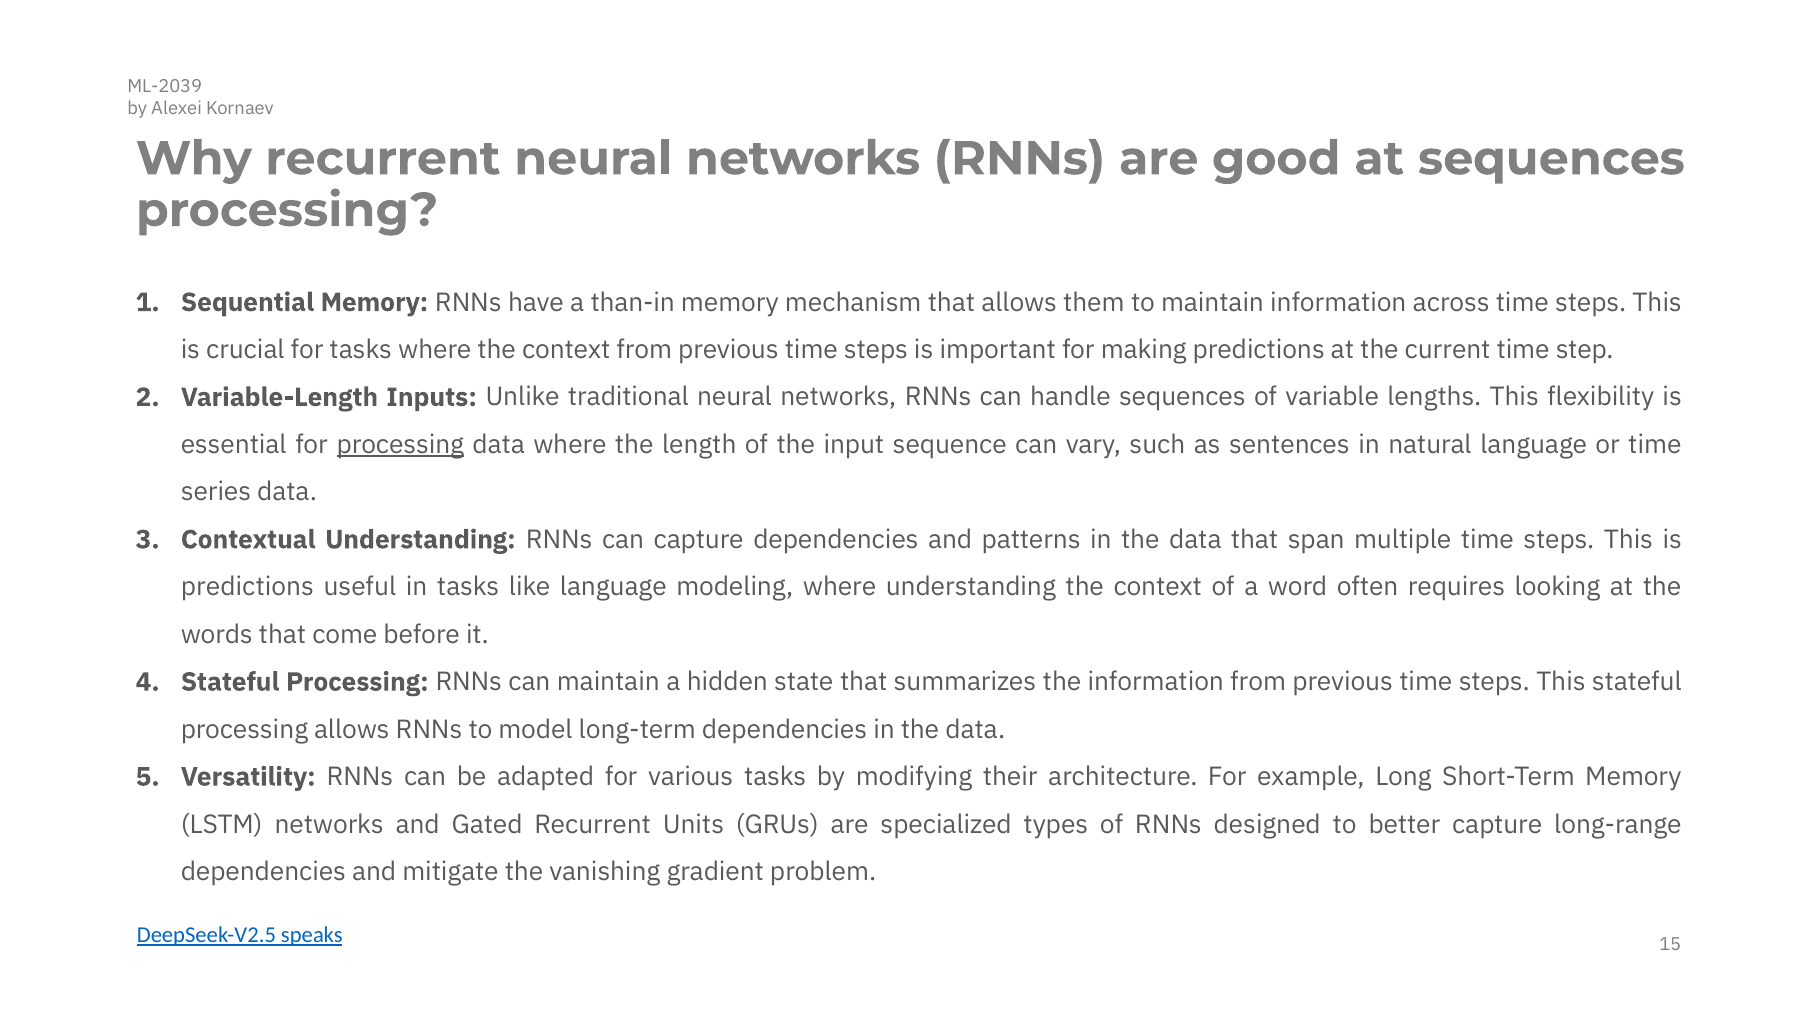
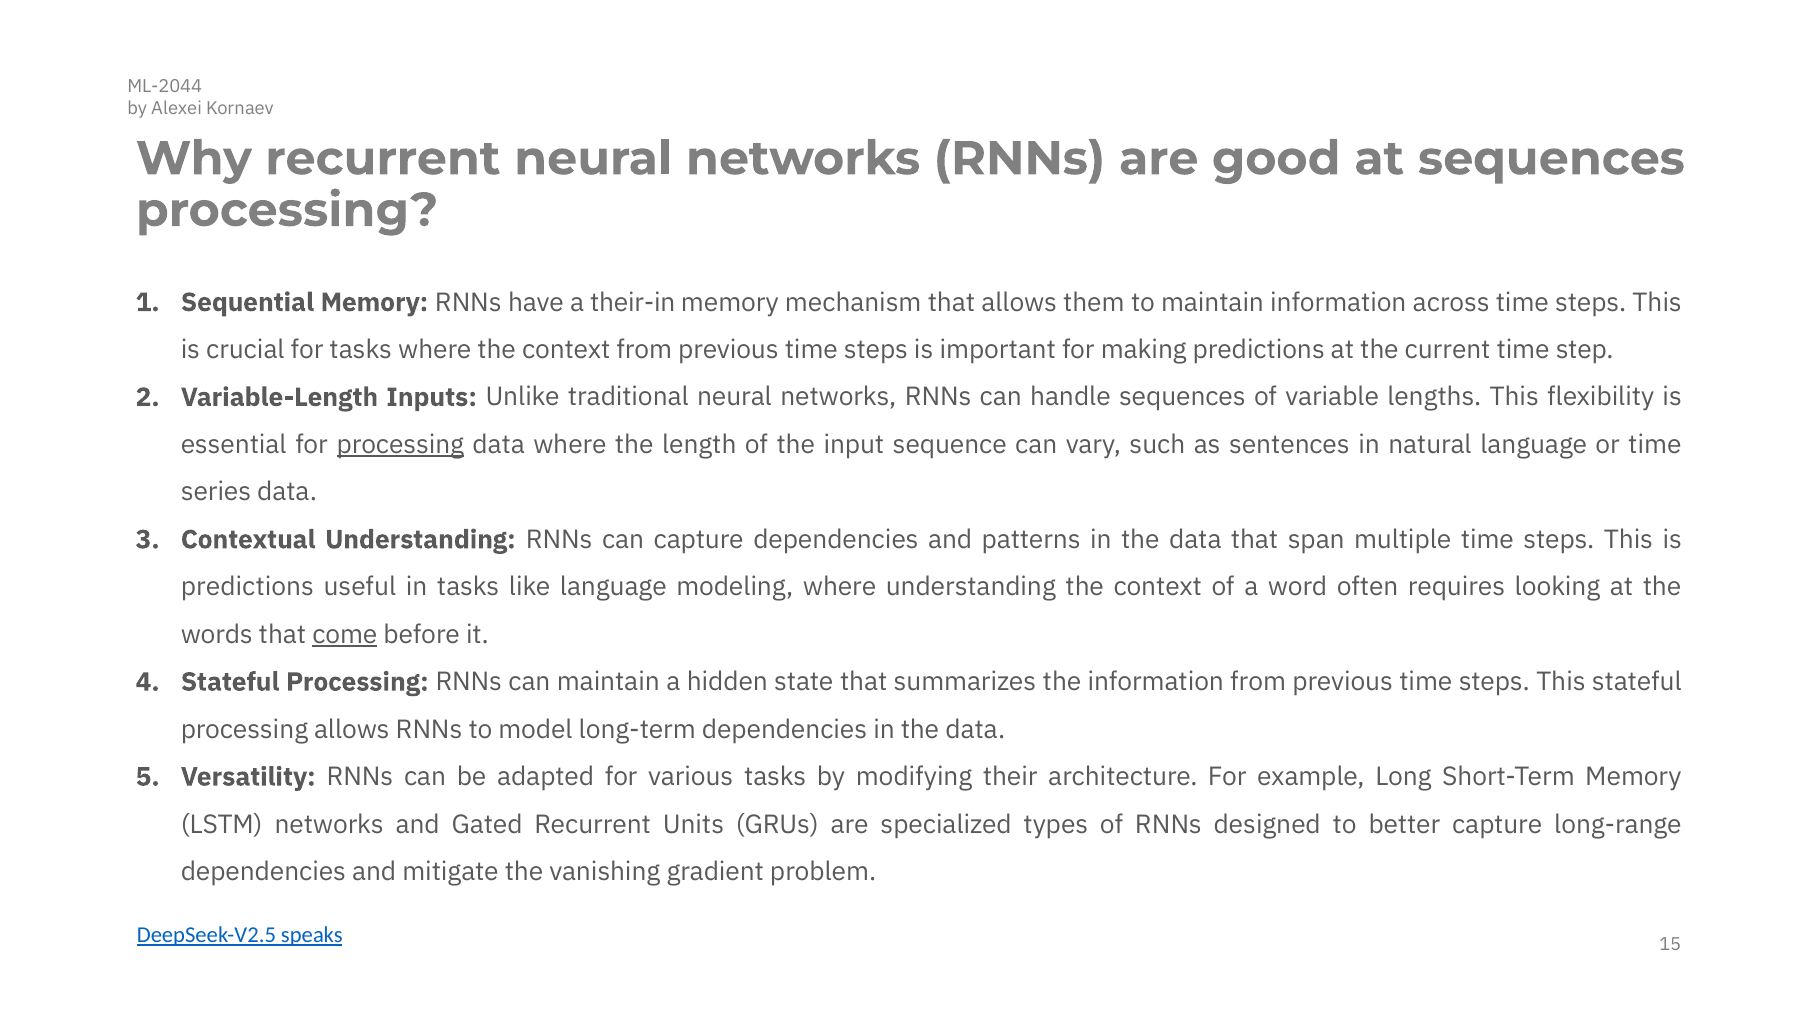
ML-2039: ML-2039 -> ML-2044 (165, 86)
than-in: than-in -> their-in (633, 302)
come underline: none -> present (345, 634)
